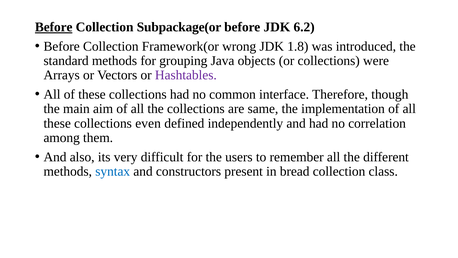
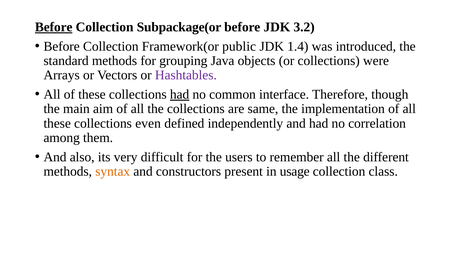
6.2: 6.2 -> 3.2 (304, 27)
wrong: wrong -> public (239, 46)
1.8: 1.8 -> 1.4 (298, 46)
had underline: none -> present (180, 94)
syntax colour: blue -> orange (113, 171)
bread: bread -> usage (295, 171)
